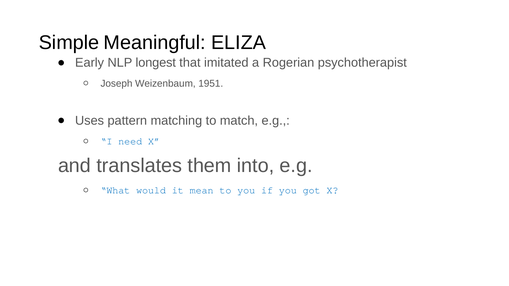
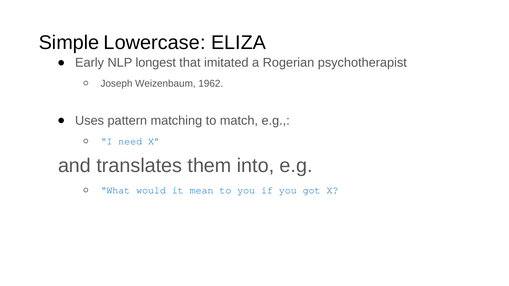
Meaningful: Meaningful -> Lowercase (155, 43)
1951: 1951 -> 1962 (211, 84)
